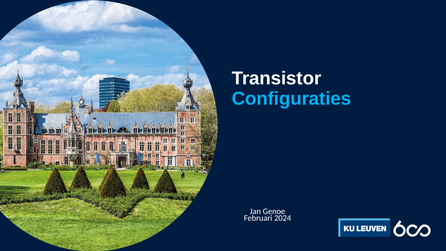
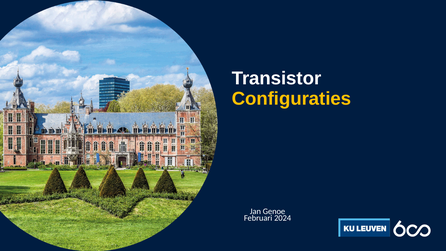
Configuraties colour: light blue -> yellow (291, 98)
